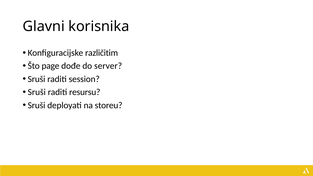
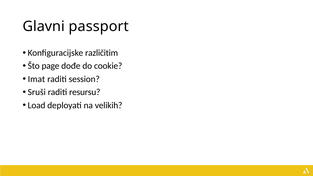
korisnika: korisnika -> passport (99, 26)
server: server -> cookie (108, 66)
Sruši: Sruši -> Imat (36, 79)
Sruši: Sruši -> Load (37, 105)
storeu: storeu -> velikih (109, 105)
